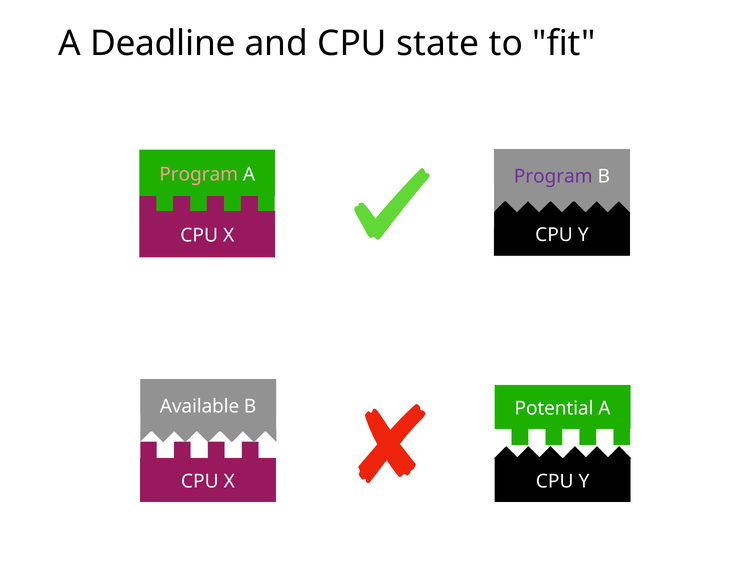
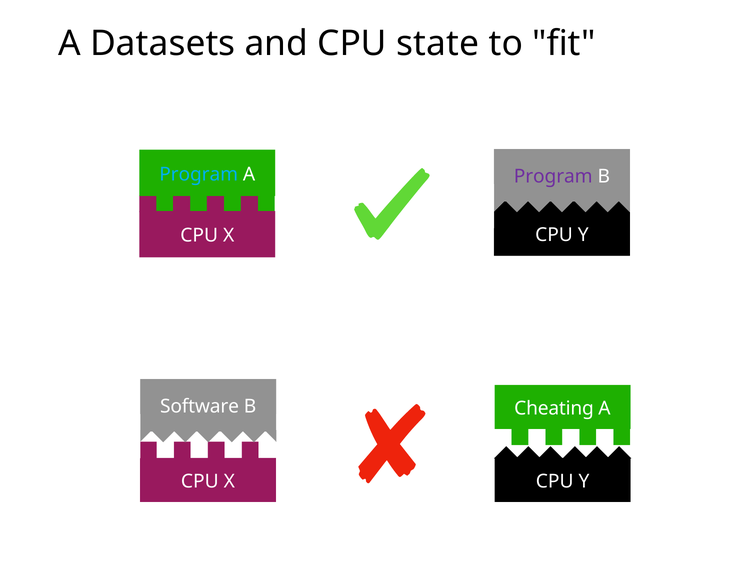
Deadline: Deadline -> Datasets (163, 43)
Program colour: pink -> light blue (199, 174)
Available: Available -> Software (200, 407)
Potential: Potential -> Cheating (554, 408)
